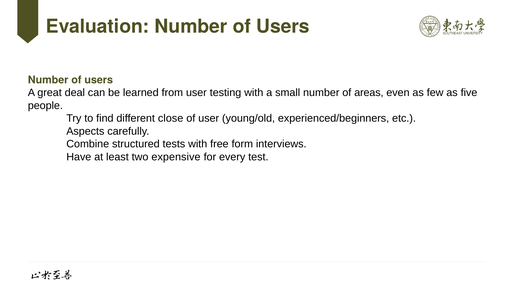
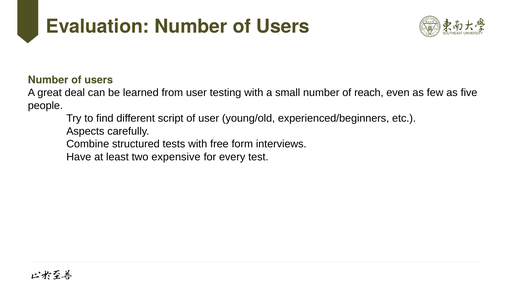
areas: areas -> reach (369, 93)
close: close -> script (171, 119)
